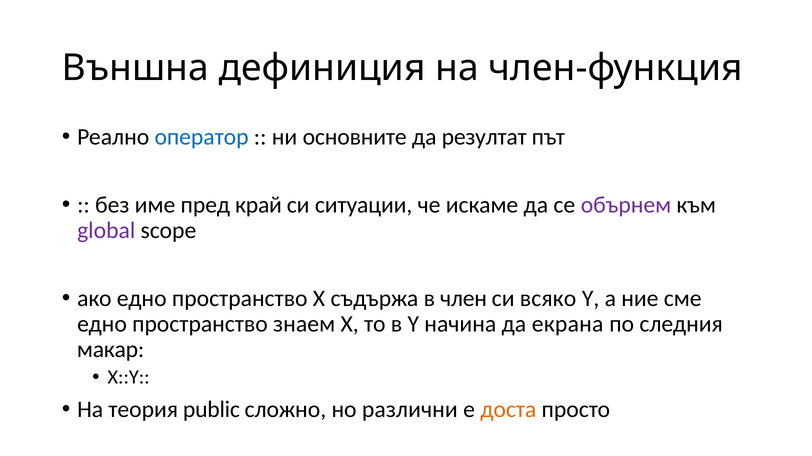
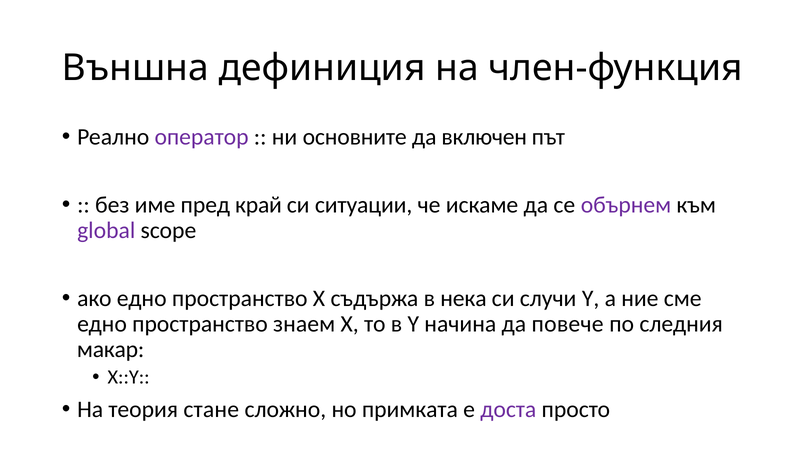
оператор colour: blue -> purple (202, 137)
резултат: резултат -> включен (484, 137)
член: член -> нека (463, 299)
всяко: всяко -> случи (548, 299)
екрана: екрана -> повече (568, 324)
public: public -> стане (211, 410)
различни: различни -> примката (410, 410)
доста colour: orange -> purple (508, 410)
